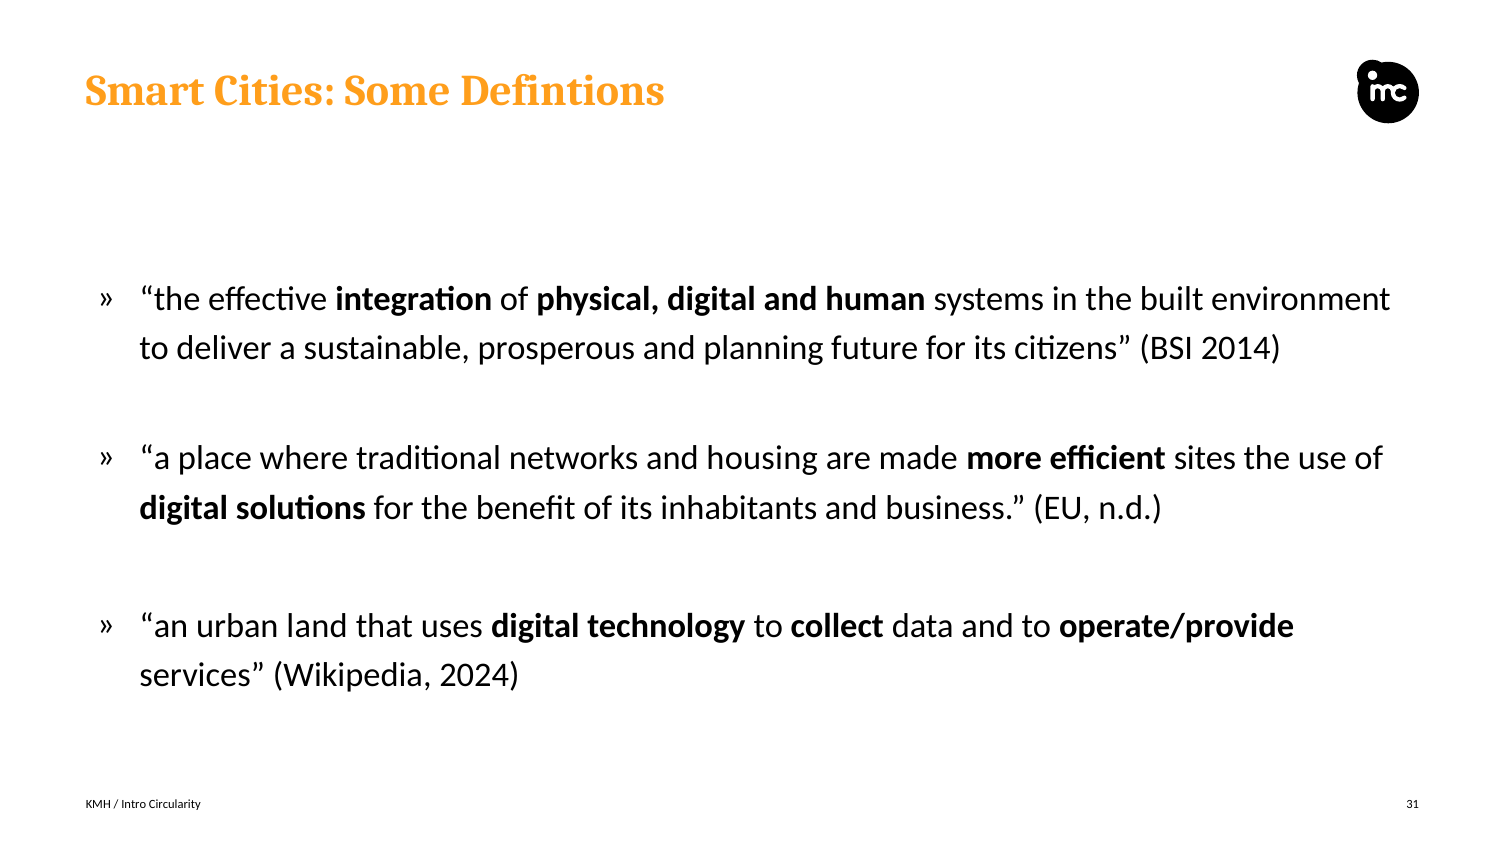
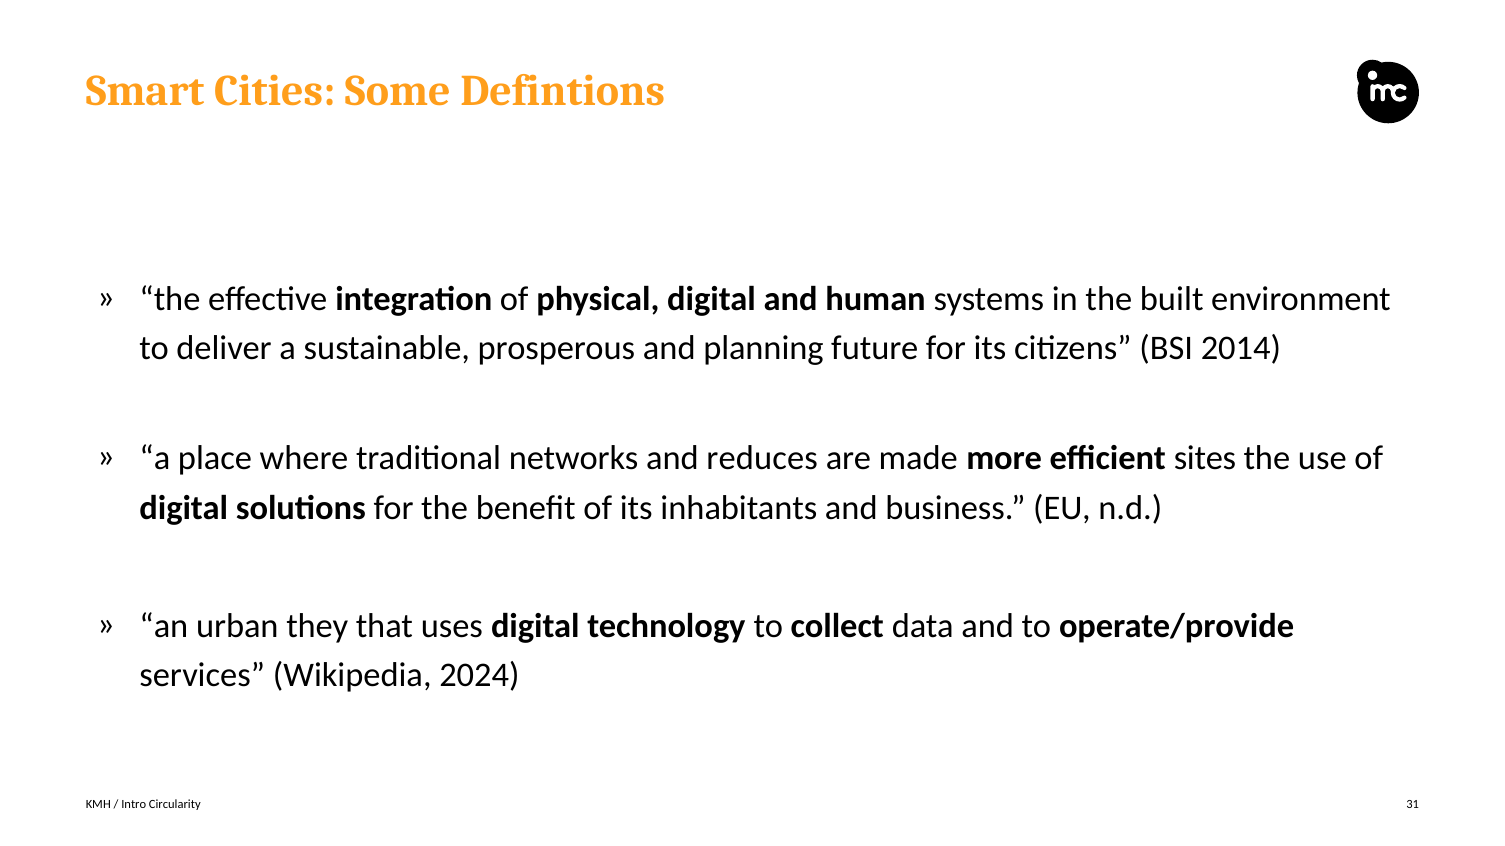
housing: housing -> reduces (762, 459)
land: land -> they (317, 626)
